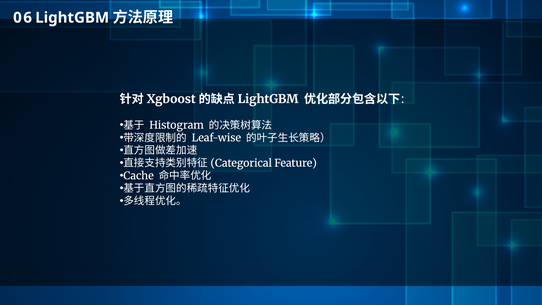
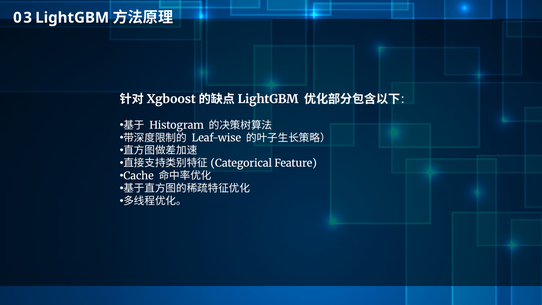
6: 6 -> 3 (28, 18)
